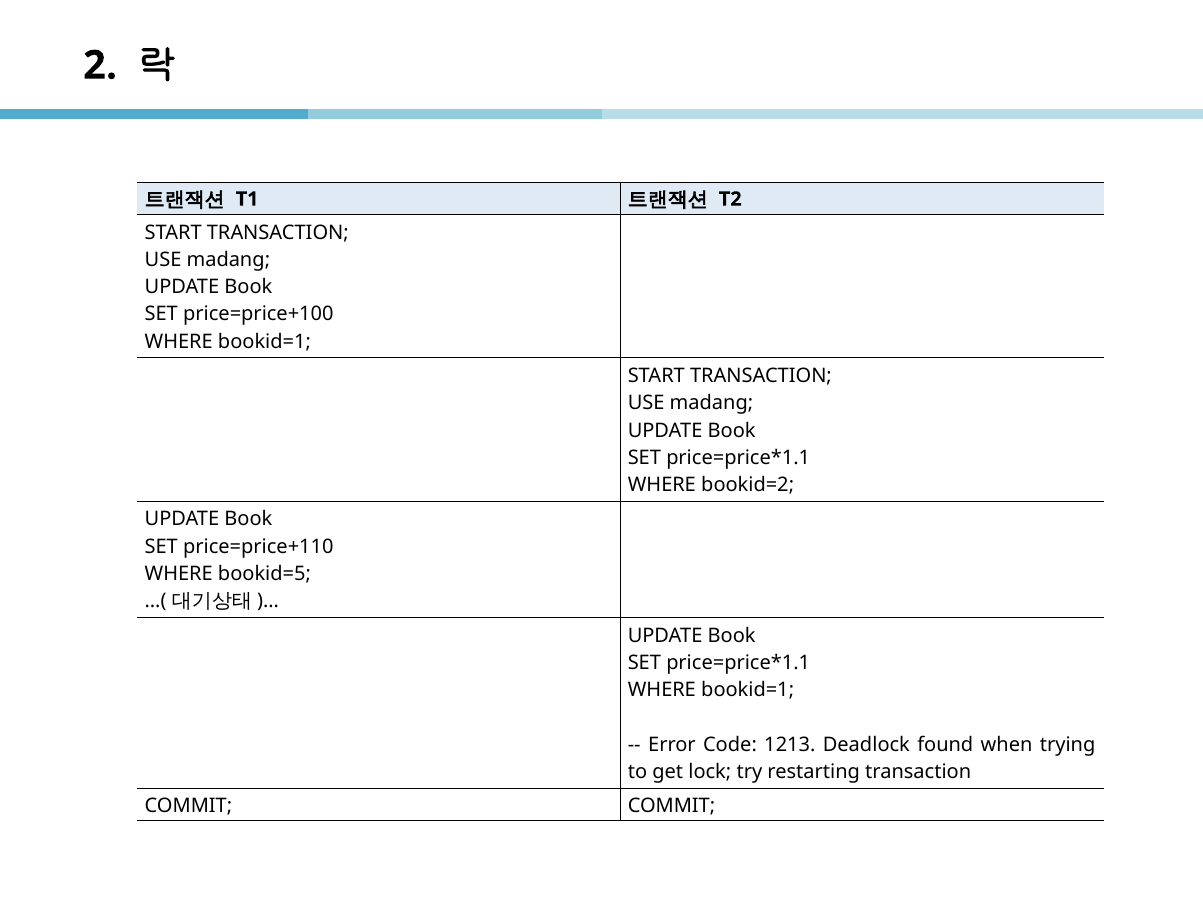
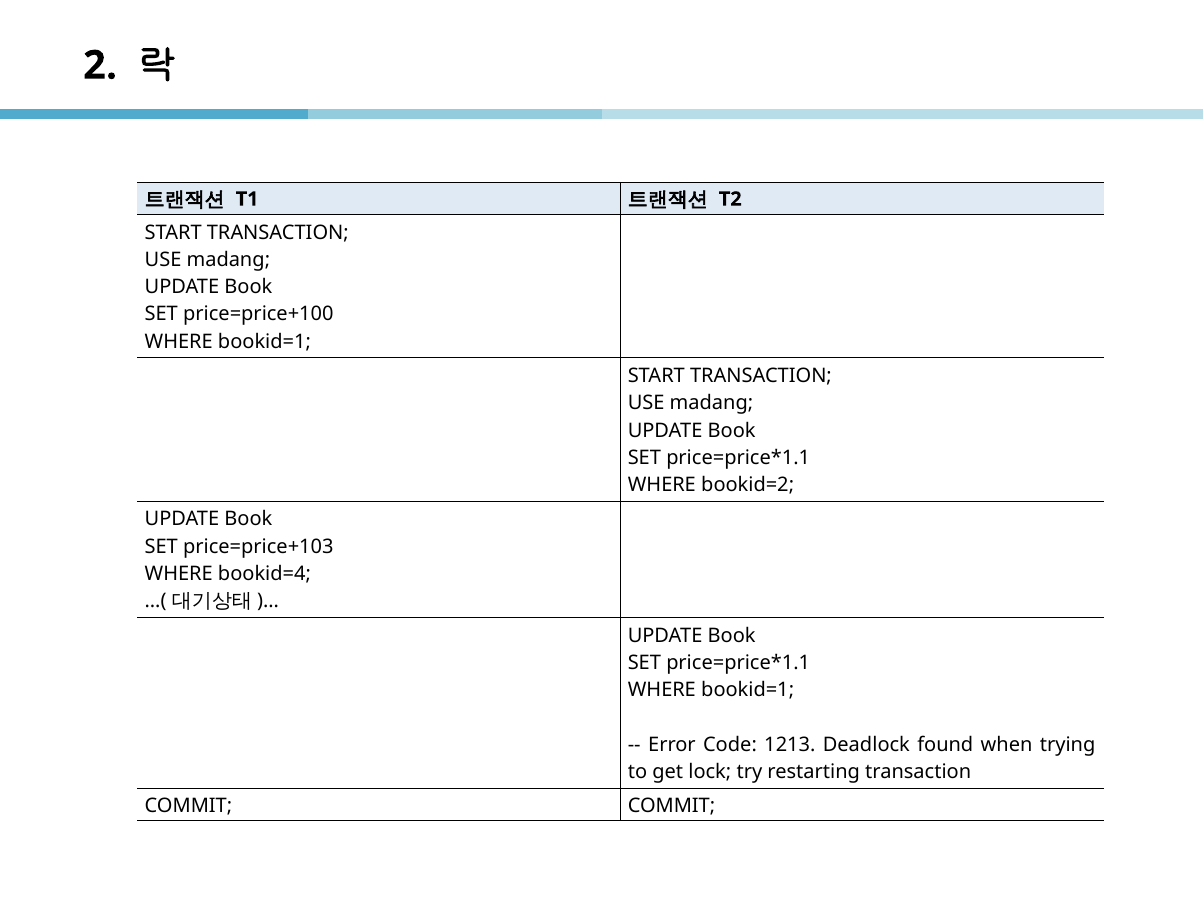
price=price+110: price=price+110 -> price=price+103 (258, 547)
bookid=5: bookid=5 -> bookid=4 (264, 574)
